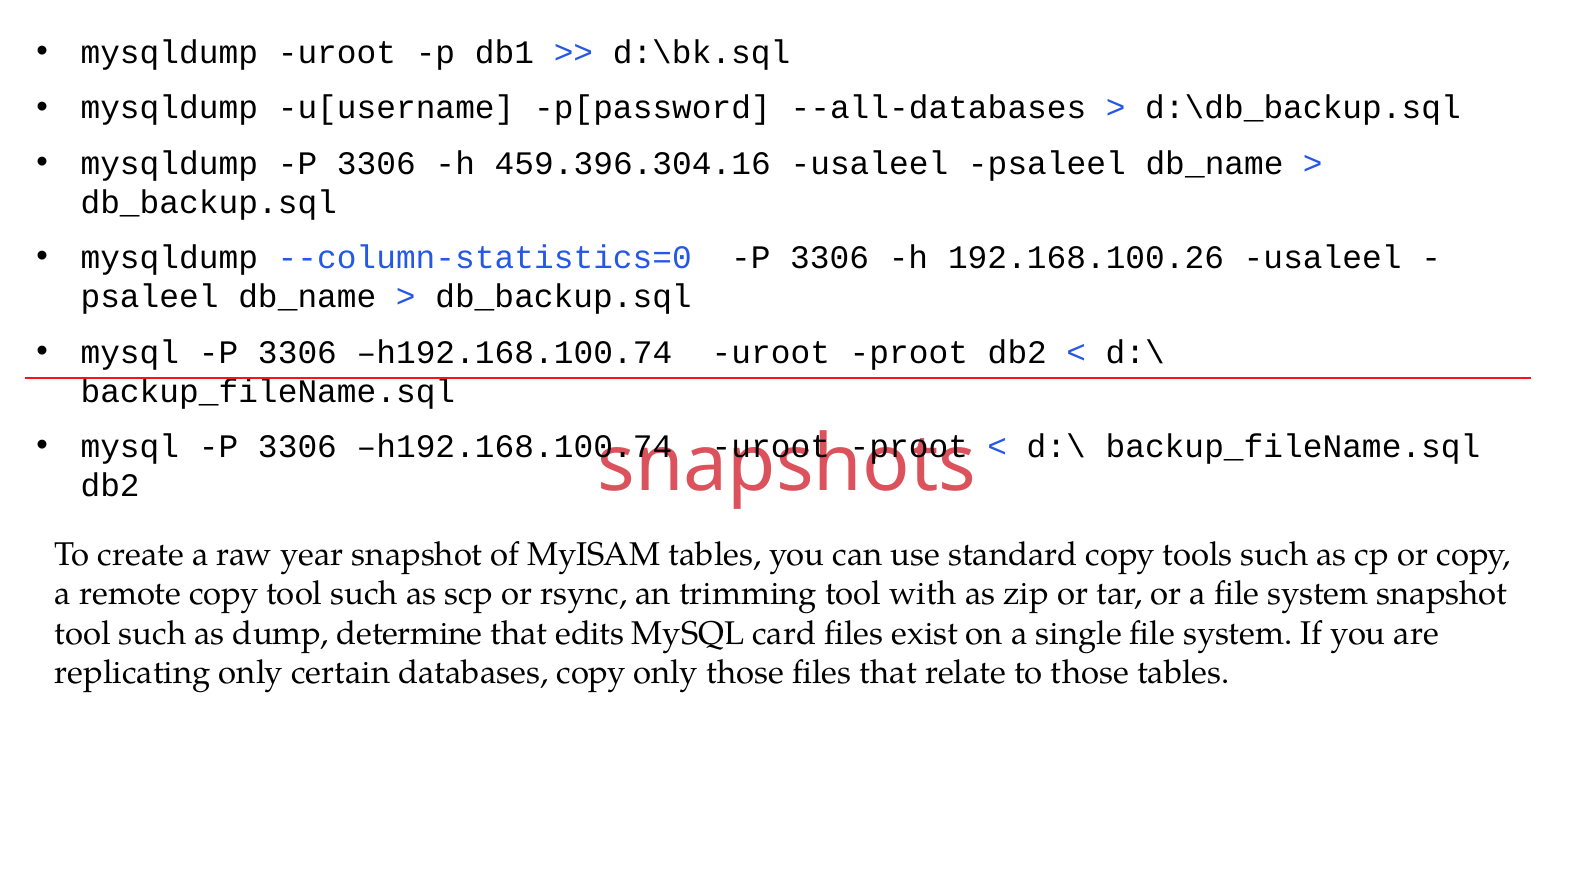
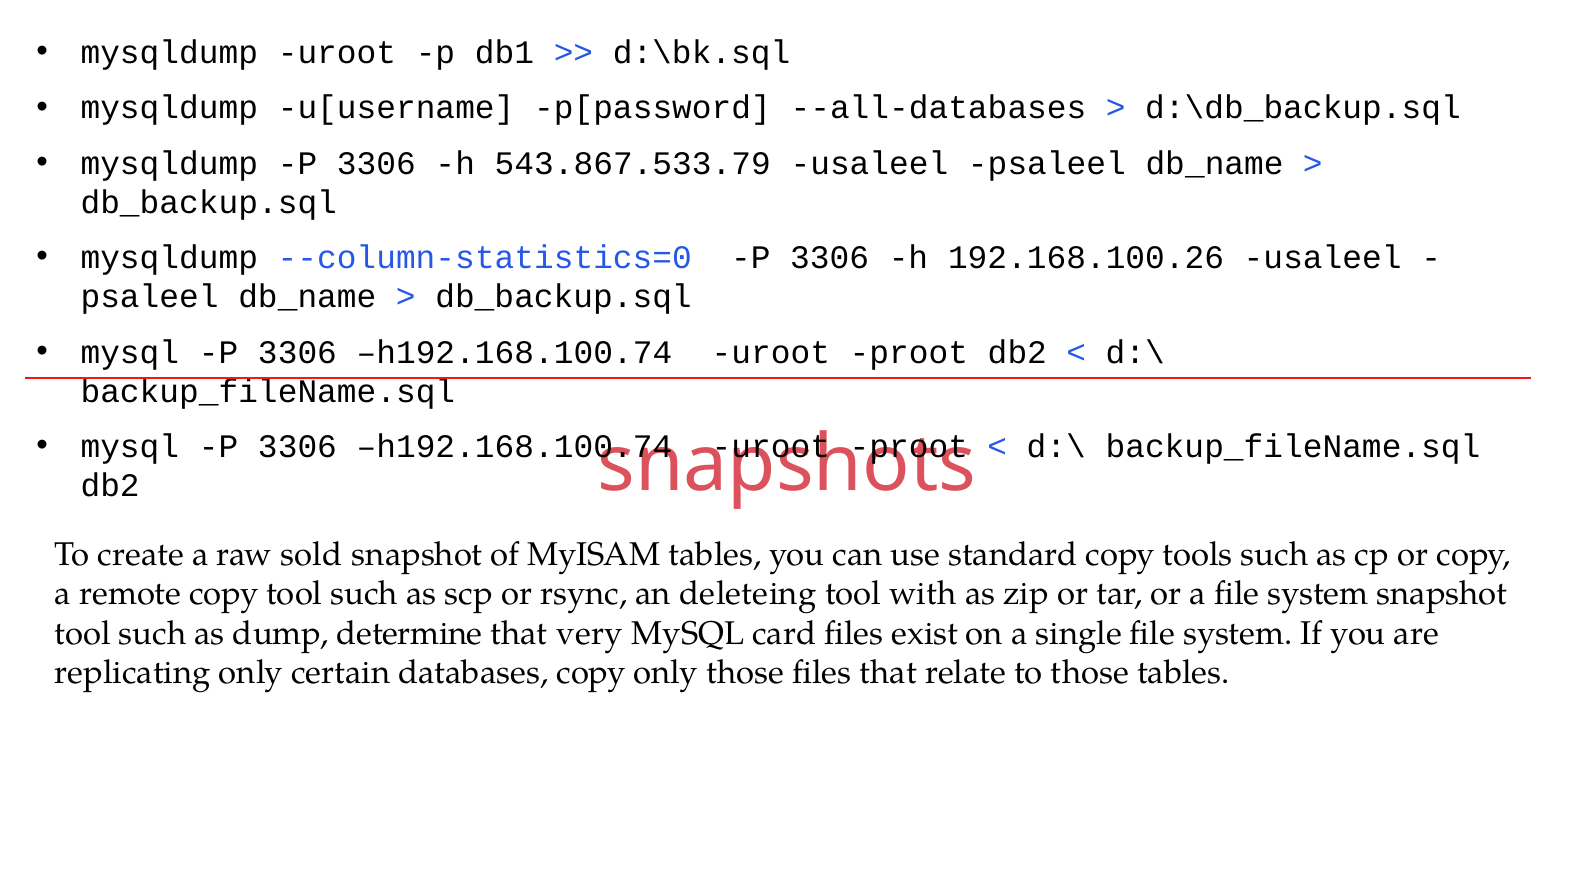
459.396.304.16: 459.396.304.16 -> 543.867.533.79 (633, 163)
year: year -> sold (312, 554)
trimming: trimming -> deleteing (748, 593)
edits: edits -> very (590, 633)
